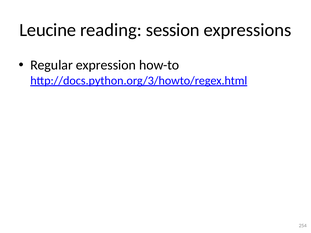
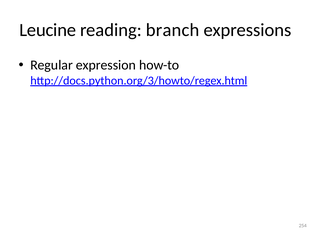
session: session -> branch (173, 30)
